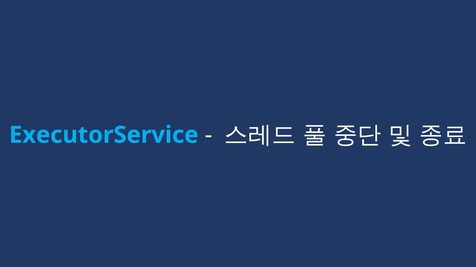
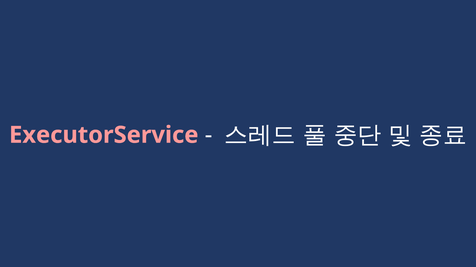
ExecutorService colour: light blue -> pink (104, 135)
